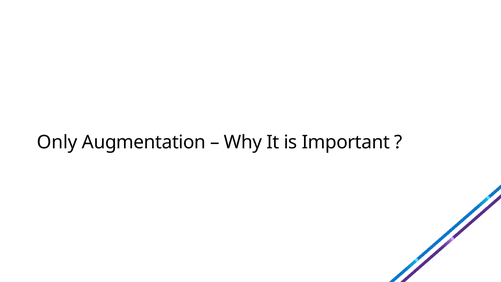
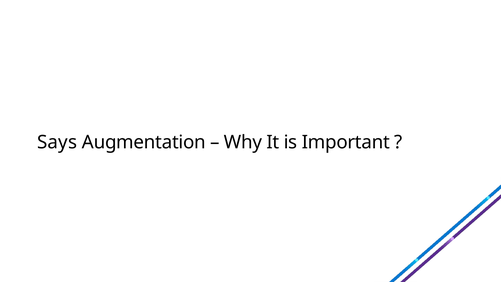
Only: Only -> Says (57, 142)
